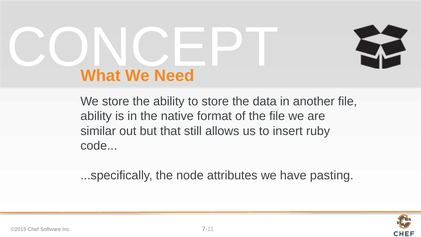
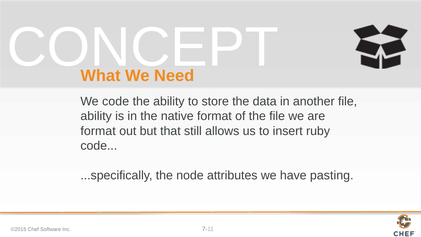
We store: store -> code (116, 101)
similar: similar -> format (98, 131)
